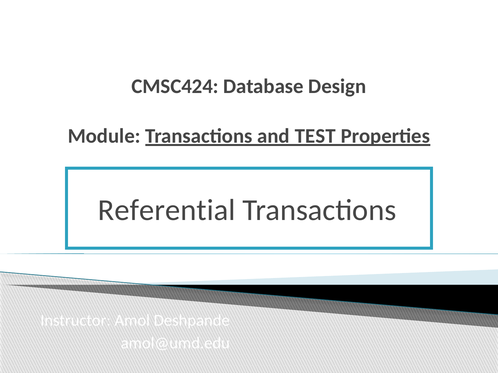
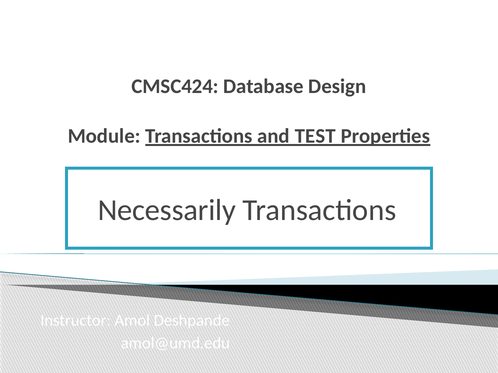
Referential: Referential -> Necessarily (167, 211)
